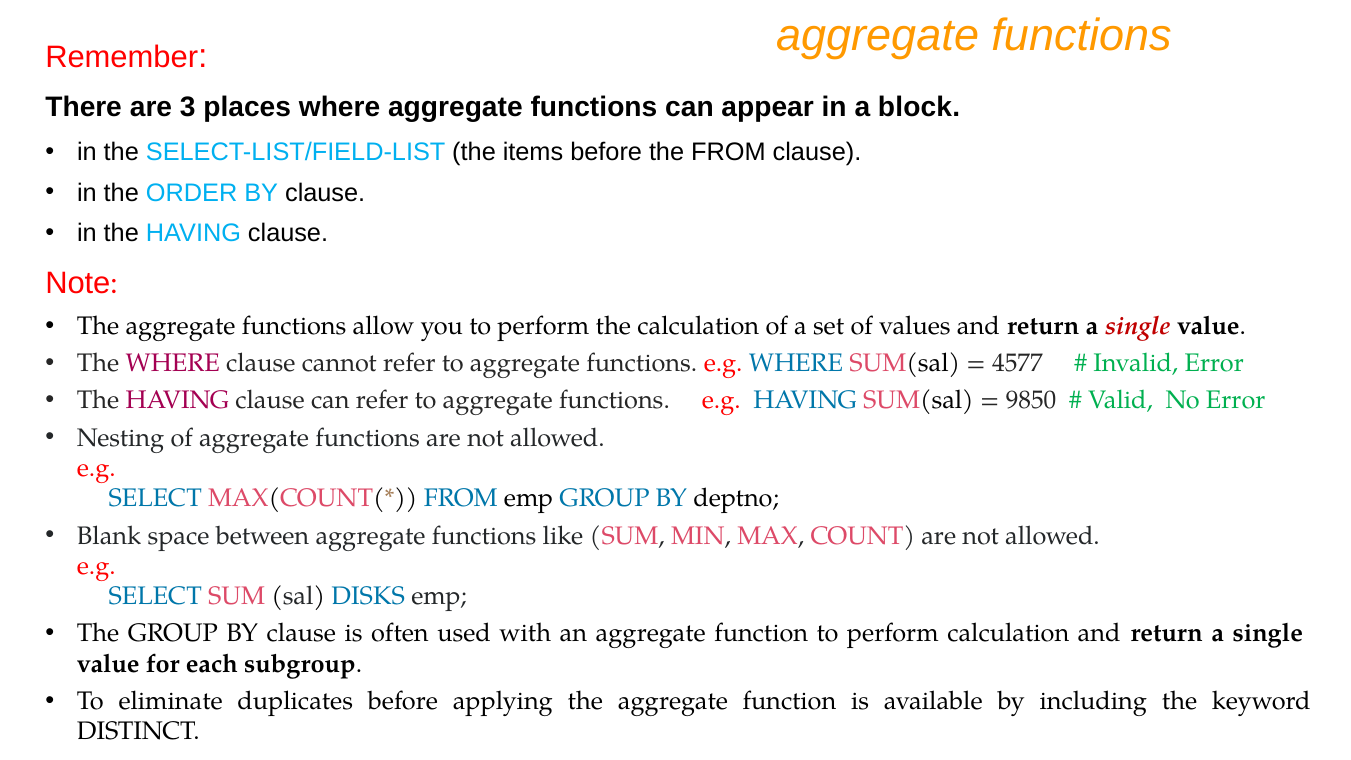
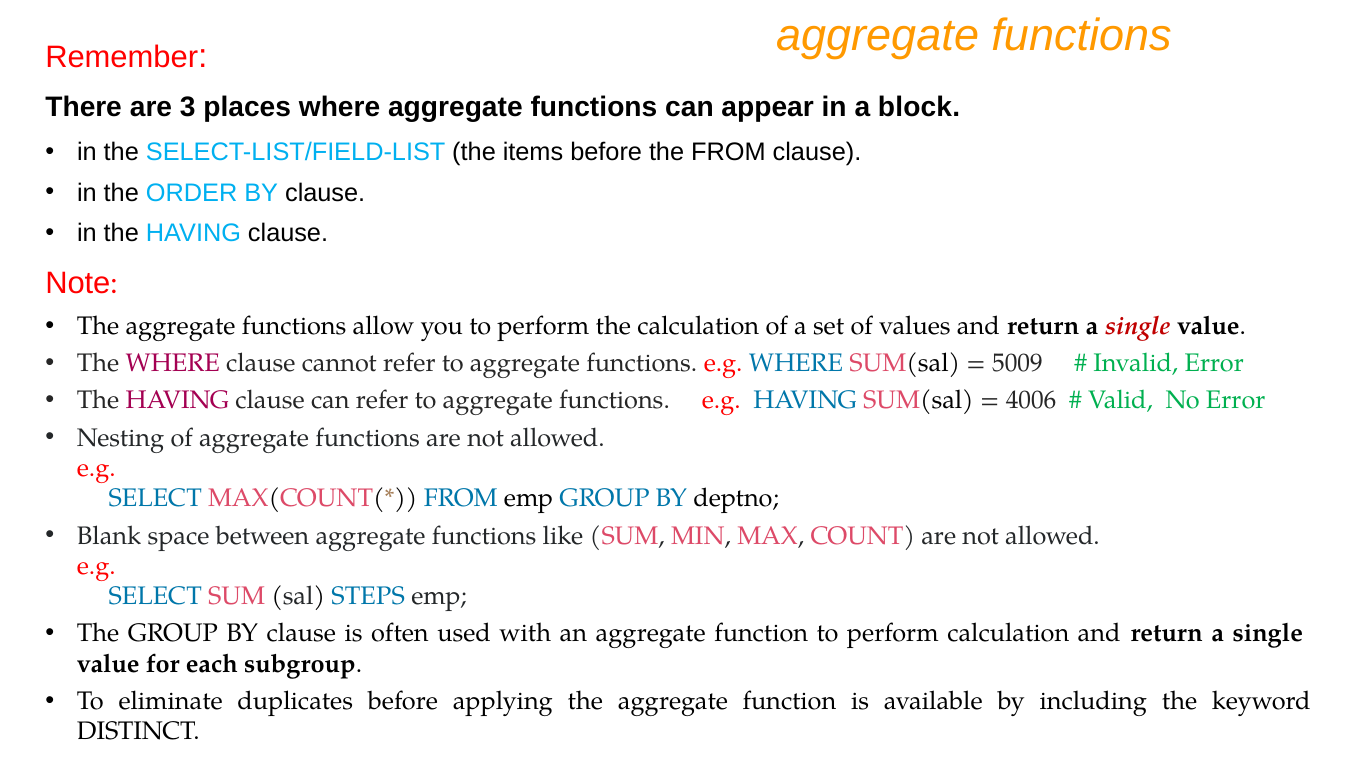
4577: 4577 -> 5009 (1017, 363)
9850: 9850 -> 4006 (1031, 401)
DISKS: DISKS -> STEPS (368, 596)
